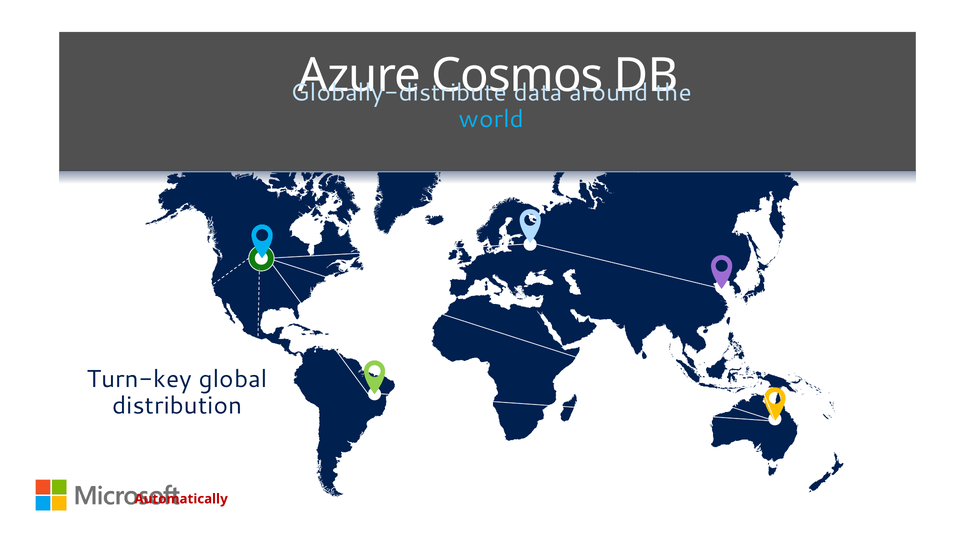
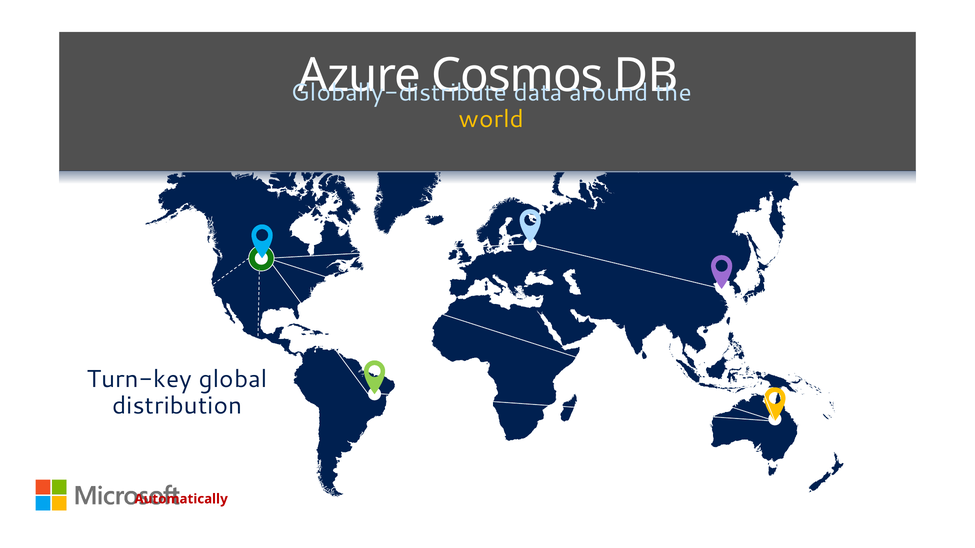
world colour: light blue -> yellow (491, 119)
